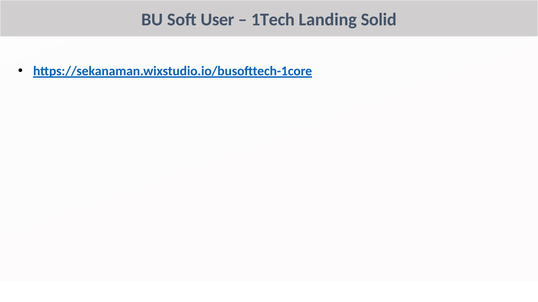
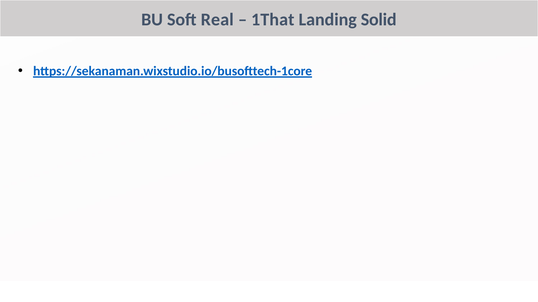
User: User -> Real (217, 20)
1Tech: 1Tech -> 1That (273, 20)
